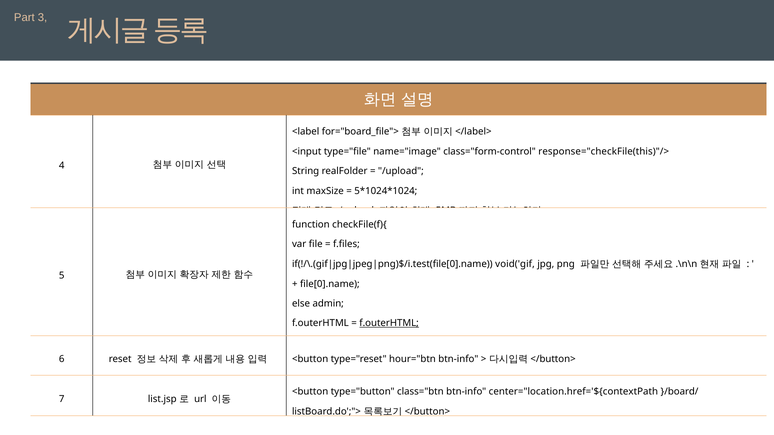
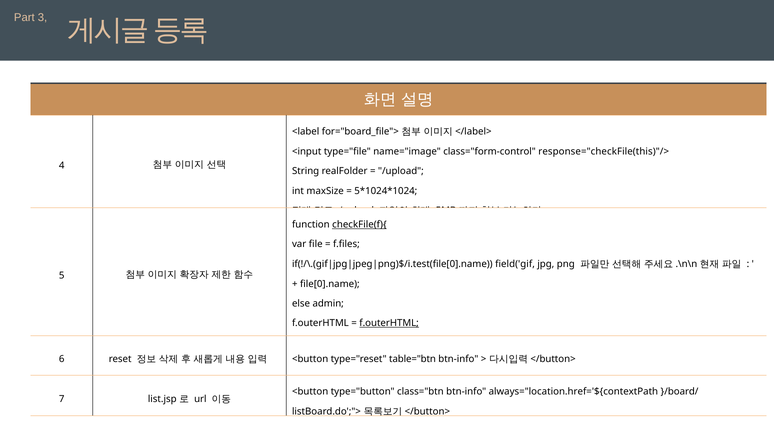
checkFile(f){ underline: none -> present (359, 225)
void('gif: void('gif -> field('gif (515, 264)
hour="btn: hour="btn -> table="btn (413, 359)
center="location.href='${contextPath: center="location.href='${contextPath -> always="location.href='${contextPath (573, 392)
